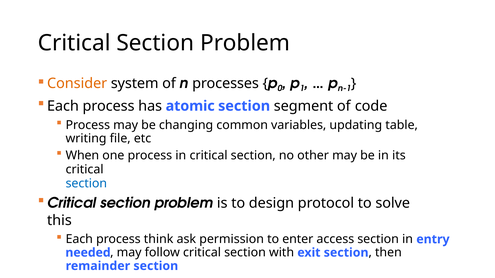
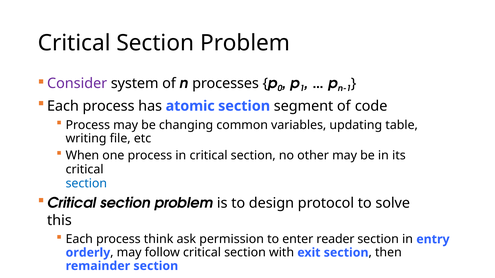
Consider colour: orange -> purple (77, 84)
access: access -> reader (335, 240)
needed: needed -> orderly (88, 253)
